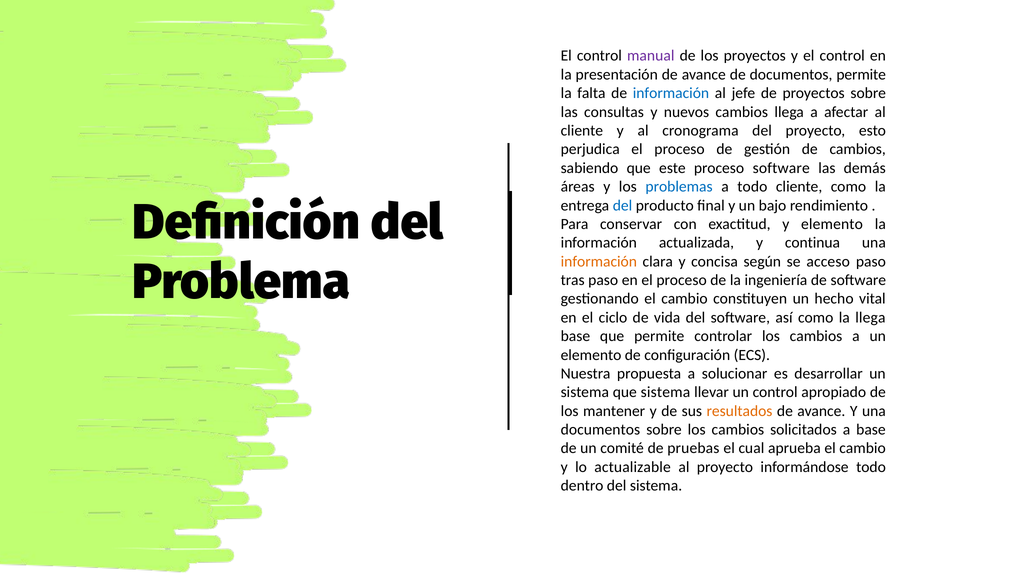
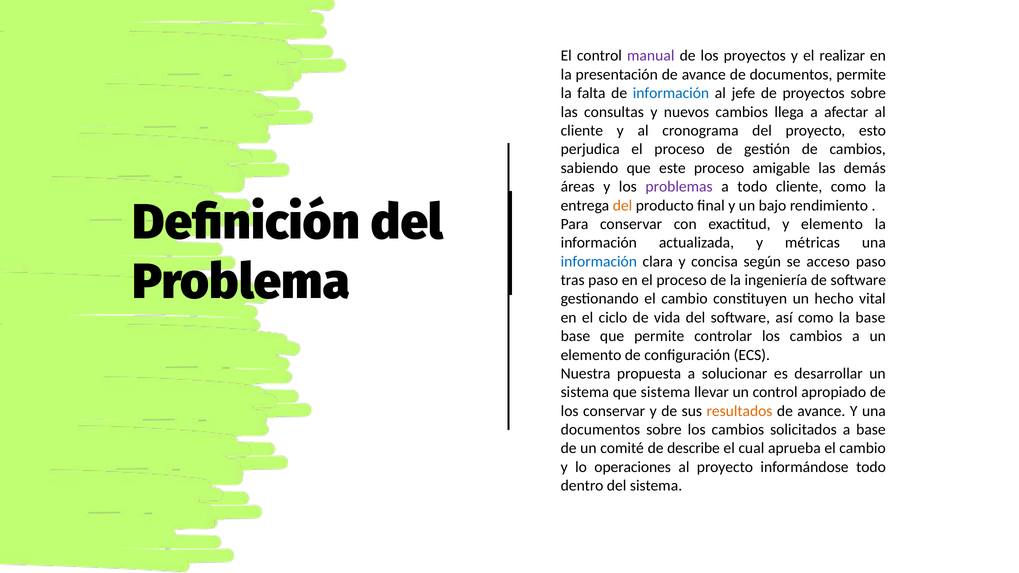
y el control: control -> realizar (842, 56)
proceso software: software -> amigable (781, 168)
problemas colour: blue -> purple (679, 187)
del colour: blue -> orange (623, 205)
continua: continua -> métricas (812, 243)
información colour: orange -> blue (599, 262)
la llega: llega -> base (870, 318)
los mantener: mantener -> conservar (614, 411)
pruebas: pruebas -> describe (694, 448)
actualizable: actualizable -> operaciones (633, 467)
